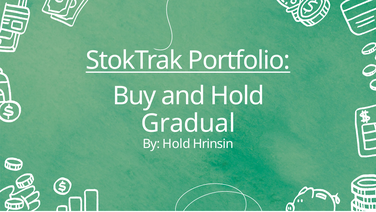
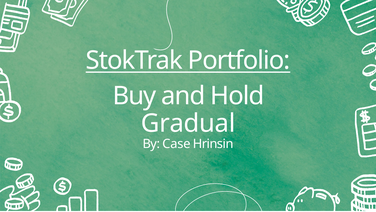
By Hold: Hold -> Case (176, 144)
